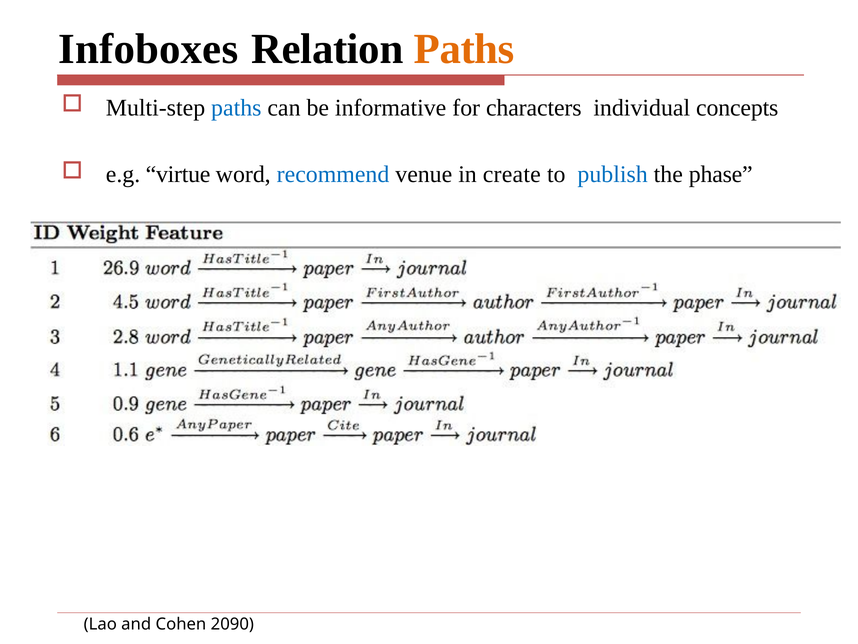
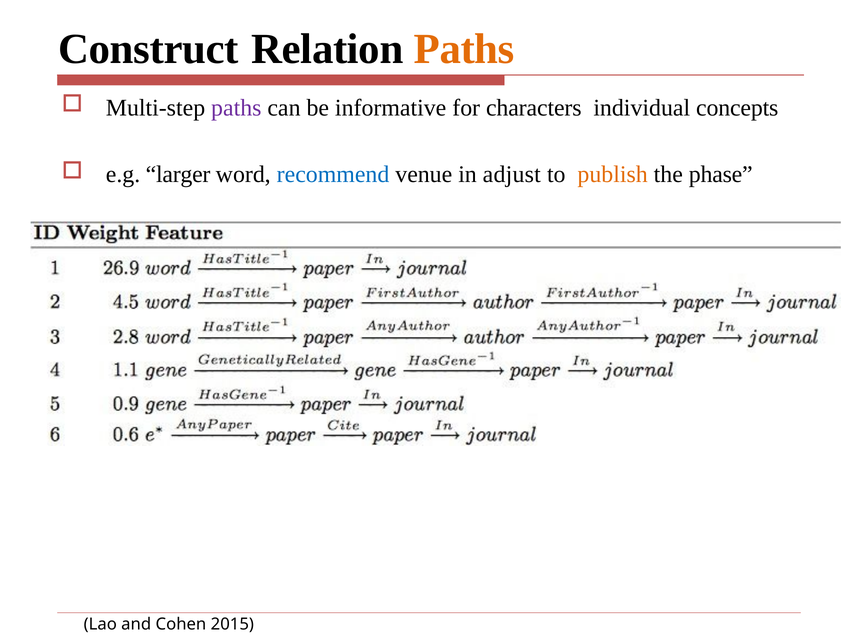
Infoboxes: Infoboxes -> Construct (148, 49)
paths colour: blue -> purple (236, 108)
virtue: virtue -> larger (178, 174)
create: create -> adjust (512, 174)
publish colour: blue -> orange (613, 174)
2090: 2090 -> 2015 (232, 624)
